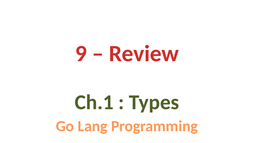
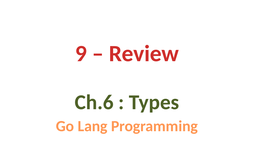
Ch.1: Ch.1 -> Ch.6 (94, 102)
